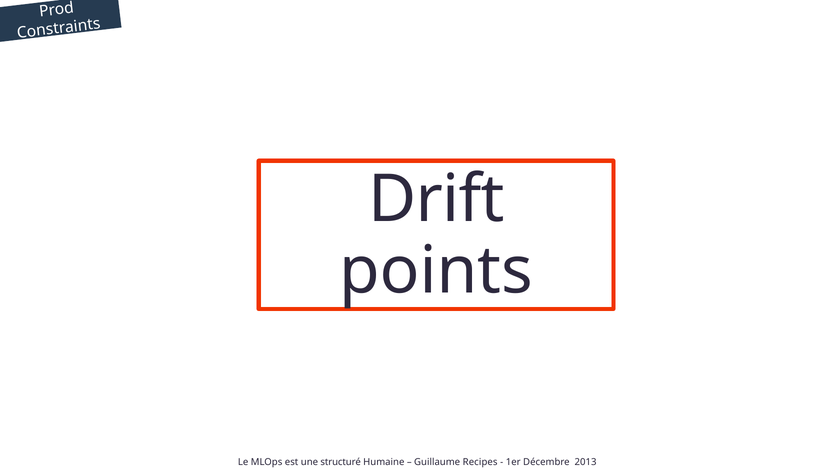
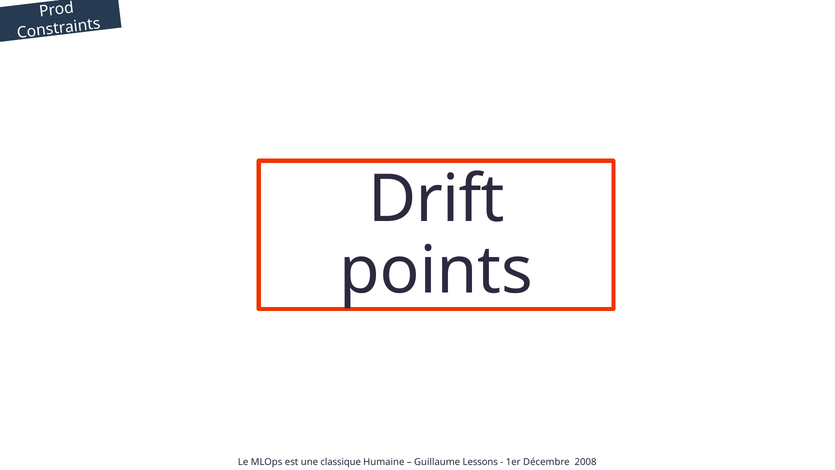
structuré: structuré -> classique (341, 462)
Recipes: Recipes -> Lessons (480, 462)
2013: 2013 -> 2008 (586, 462)
